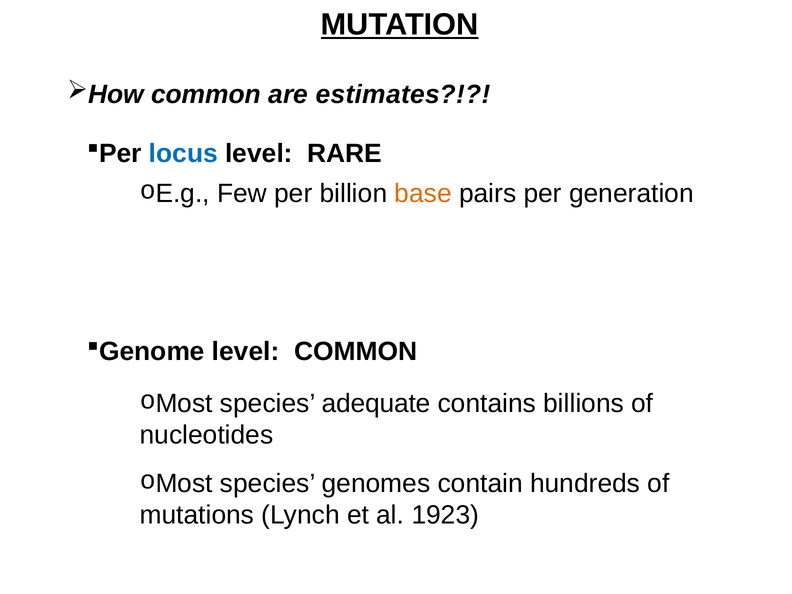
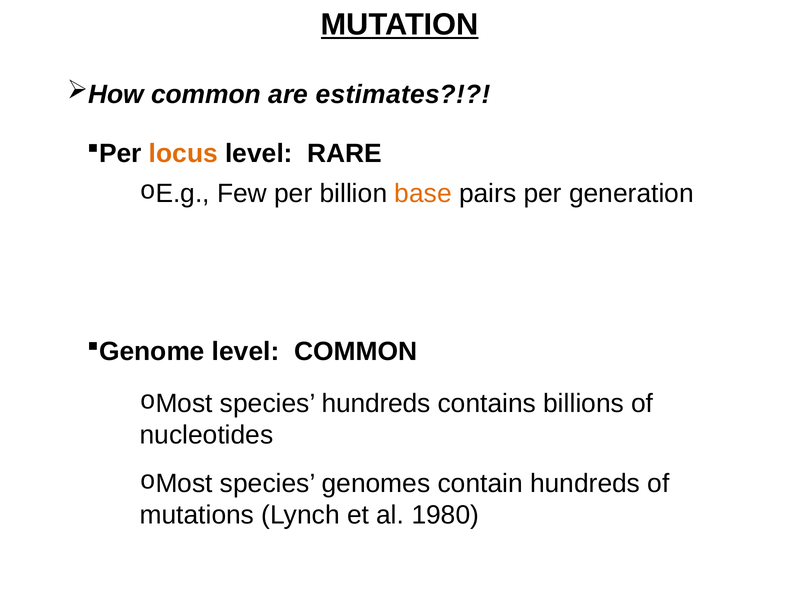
locus colour: blue -> orange (183, 154)
species adequate: adequate -> hundreds (376, 403)
1923: 1923 -> 1980 (445, 515)
